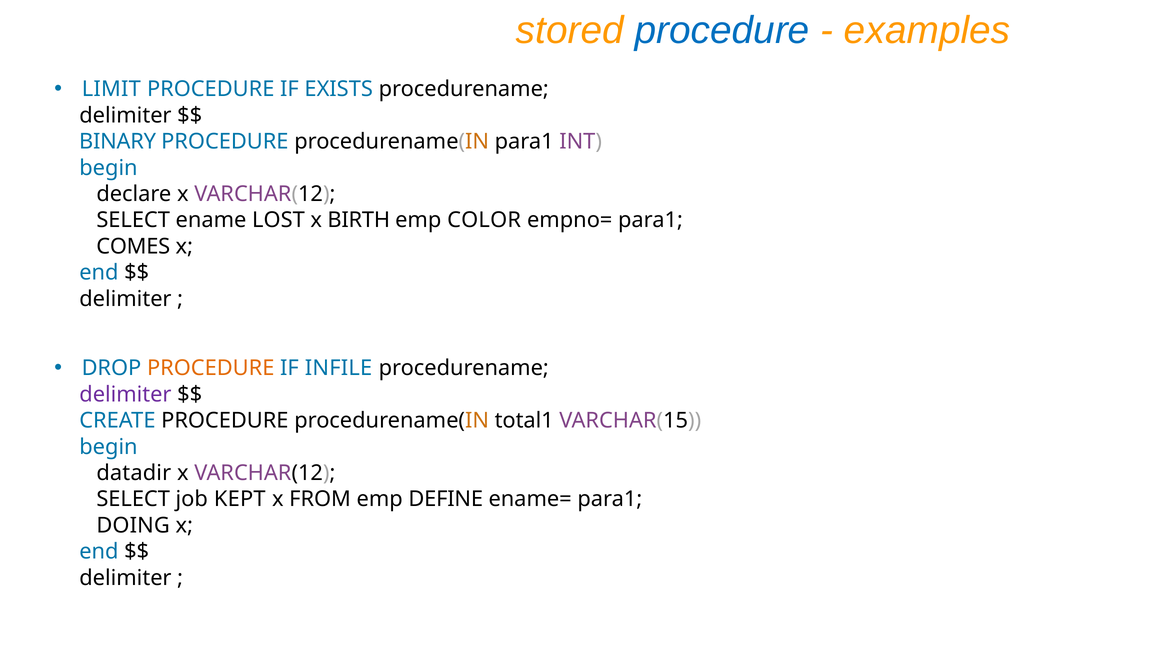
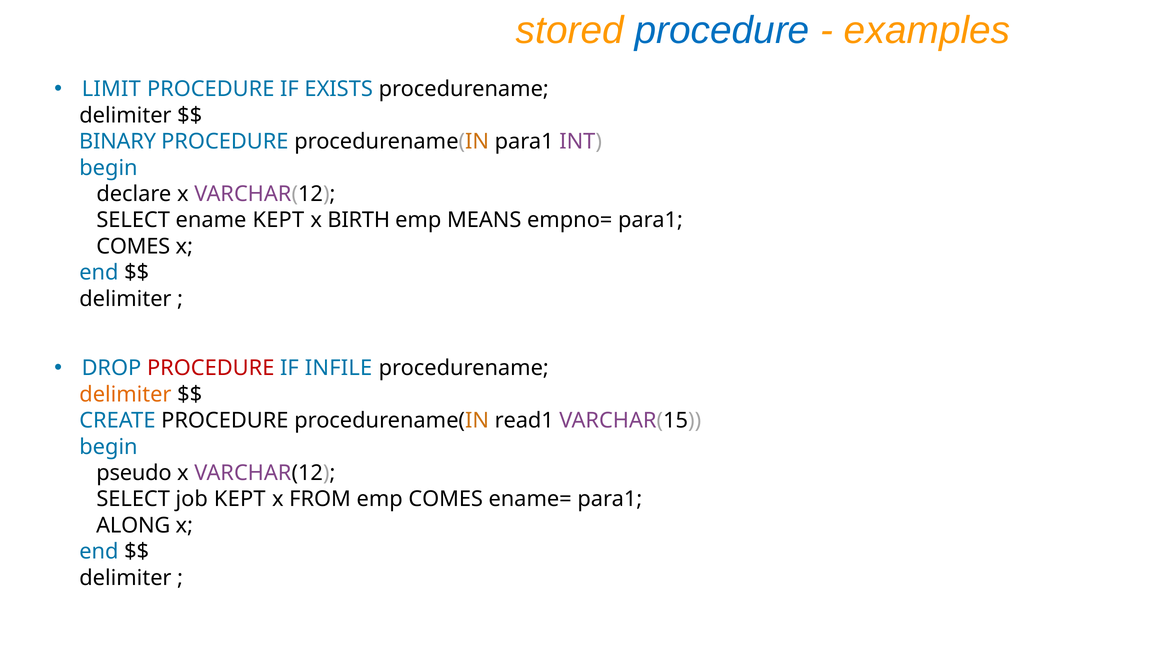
ename LOST: LOST -> KEPT (278, 220)
COLOR: COLOR -> MEANS (484, 220)
PROCEDURE colour: orange -> red (211, 368)
delimiter colour: purple -> orange (125, 395)
total1: total1 -> read1 (524, 421)
datadir: datadir -> pseudo (134, 473)
emp DEFINE: DEFINE -> COMES (446, 499)
DOING: DOING -> ALONG (133, 526)
